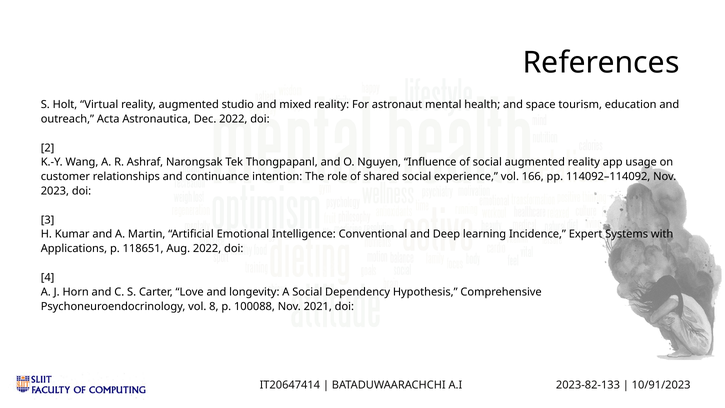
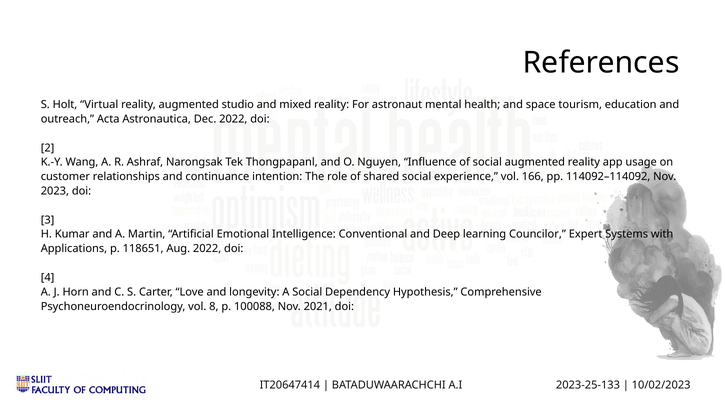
Incidence: Incidence -> Councilor (537, 234)
2023-82-133: 2023-82-133 -> 2023-25-133 (588, 385)
10/91/2023: 10/91/2023 -> 10/02/2023 (661, 385)
